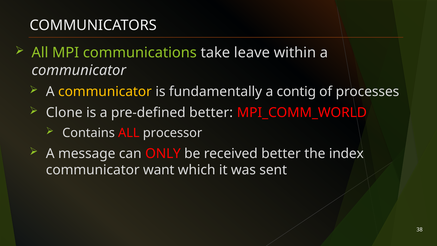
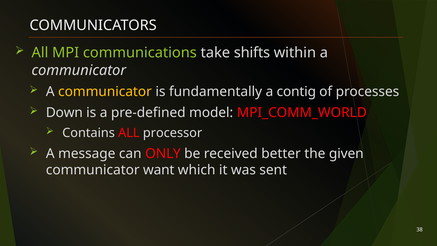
leave: leave -> shifts (252, 53)
Clone: Clone -> Down (64, 113)
pre-defined better: better -> model (211, 113)
index: index -> given (346, 153)
